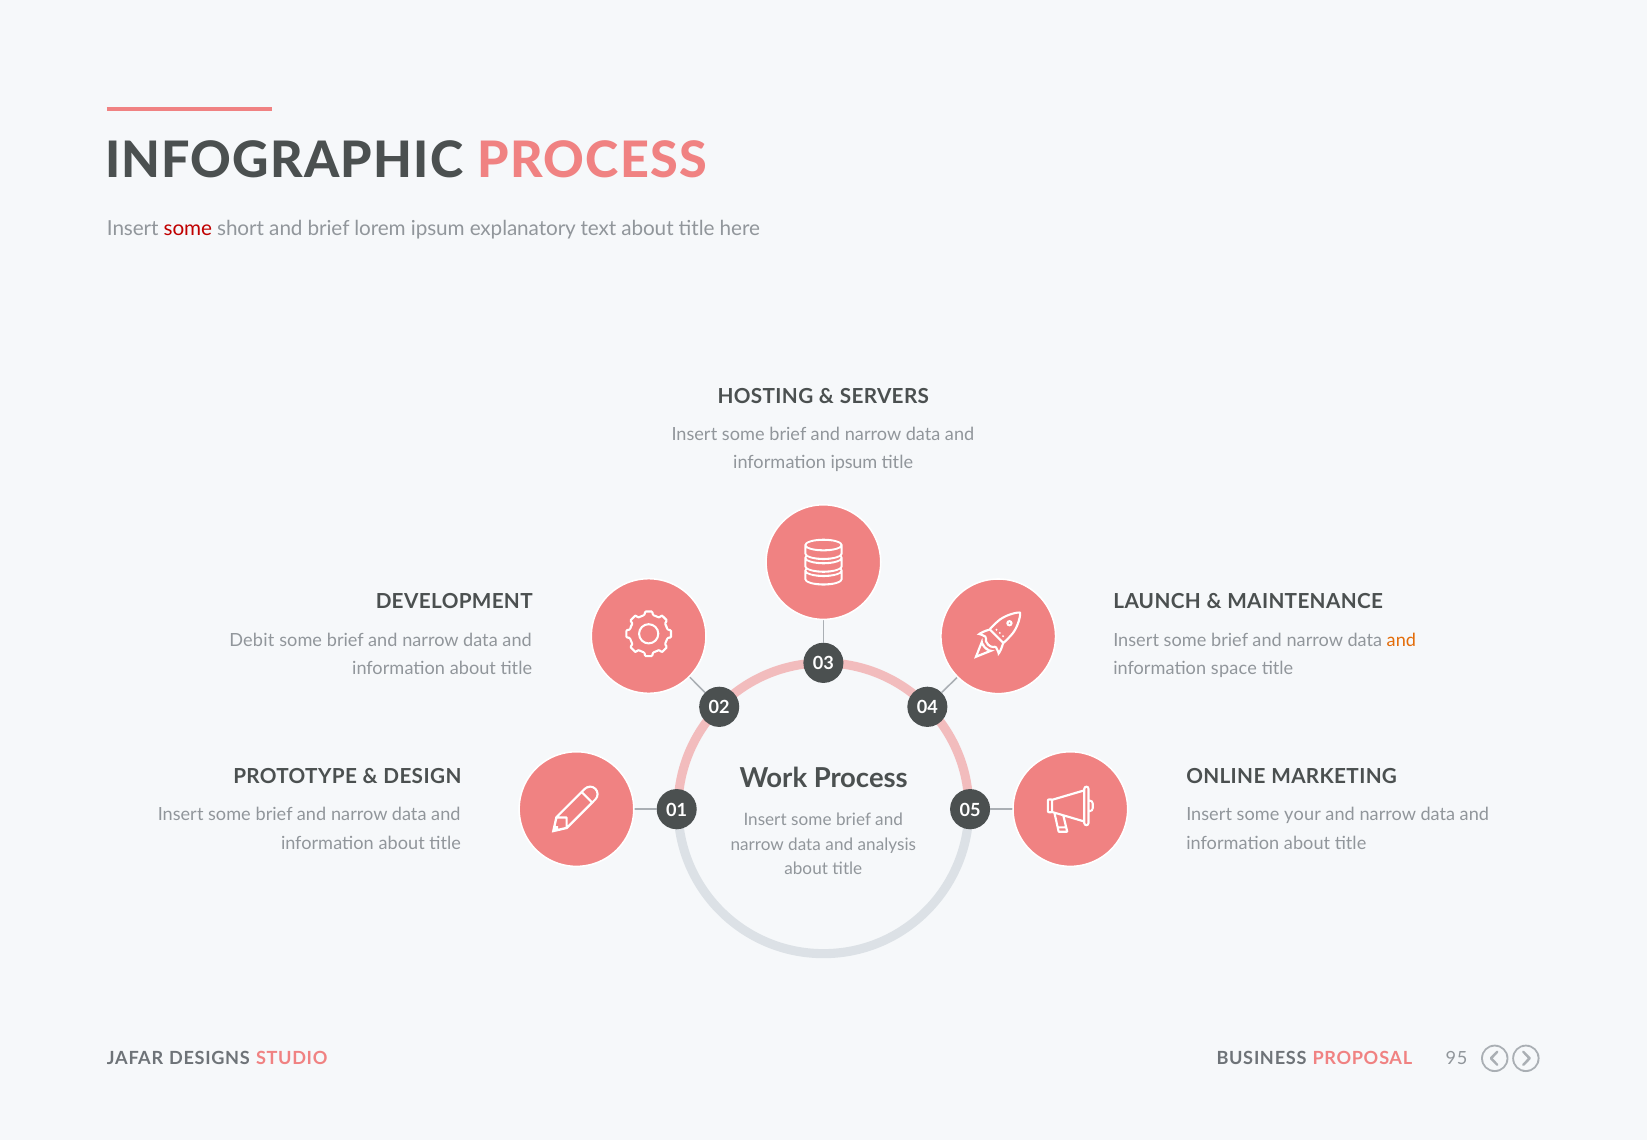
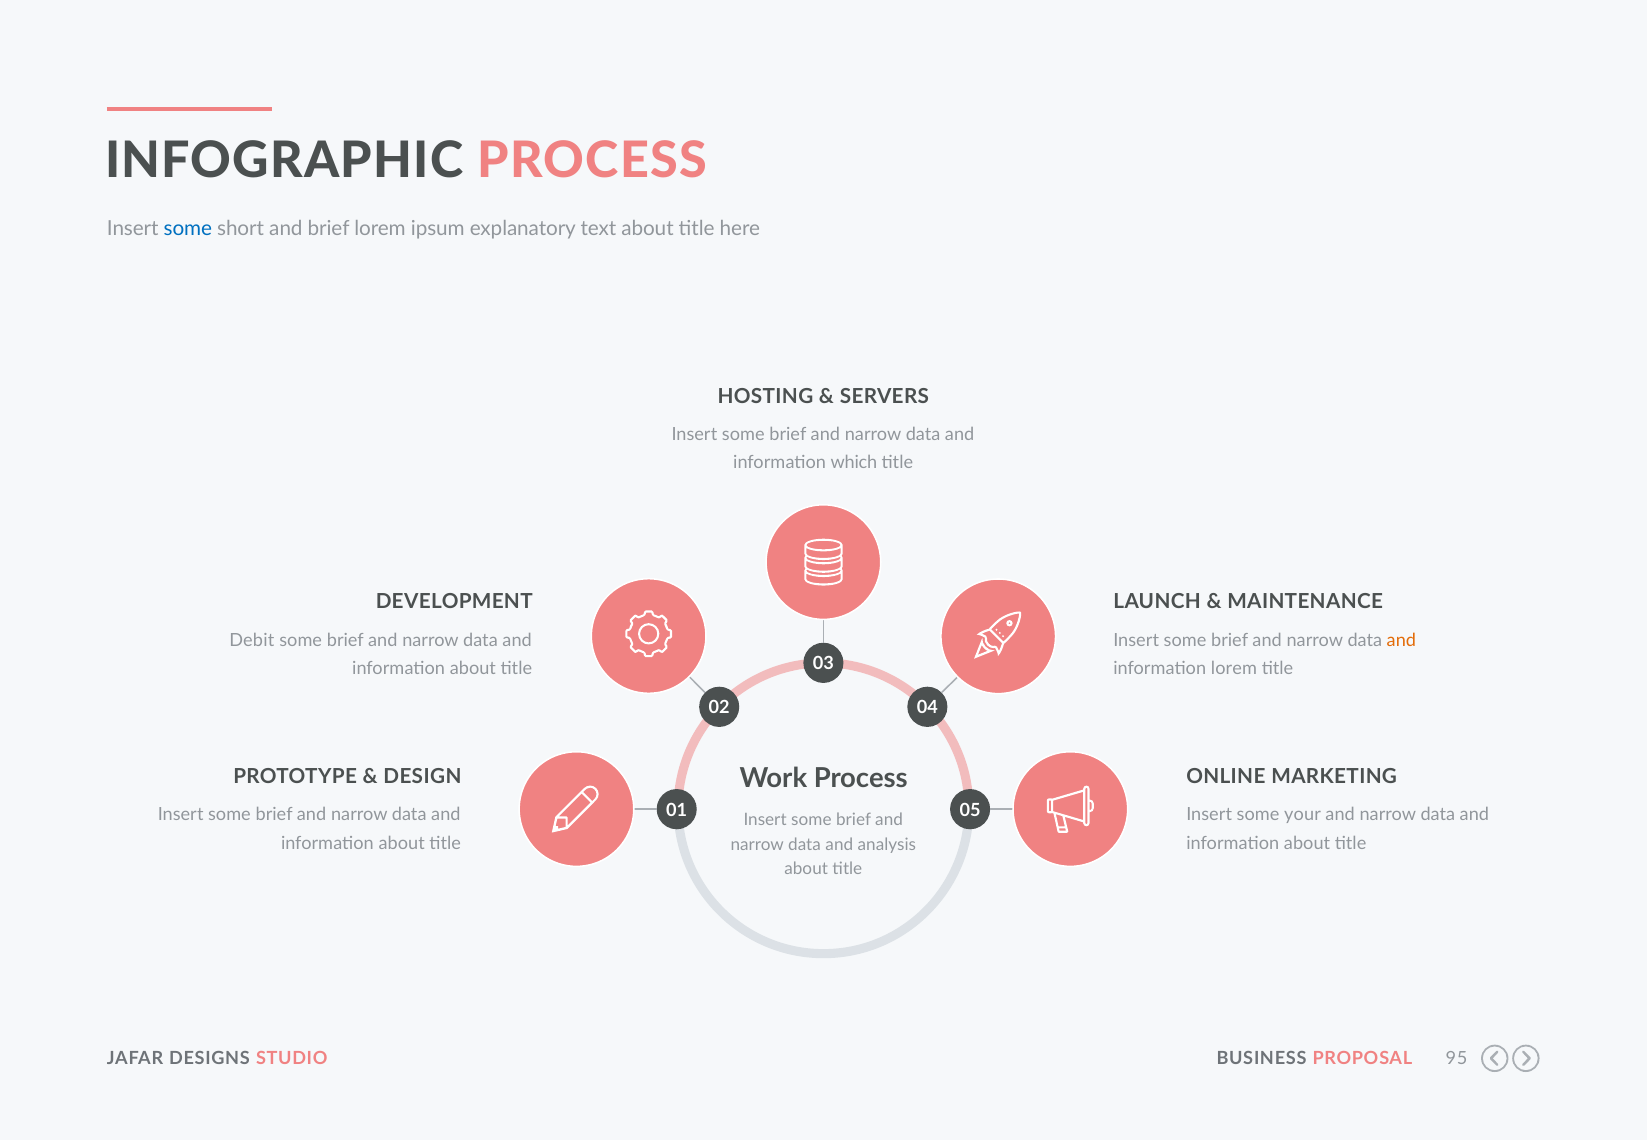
some colour: red -> blue (188, 229)
information ipsum: ipsum -> which (854, 463)
information space: space -> lorem (1234, 669)
